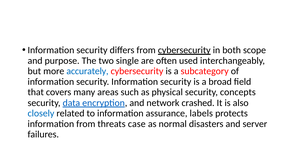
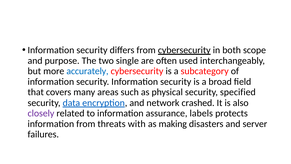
concepts: concepts -> specified (238, 92)
closely colour: blue -> purple (41, 113)
case: case -> with (137, 124)
normal: normal -> making (173, 124)
